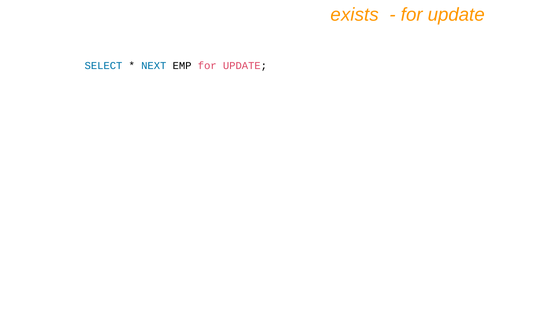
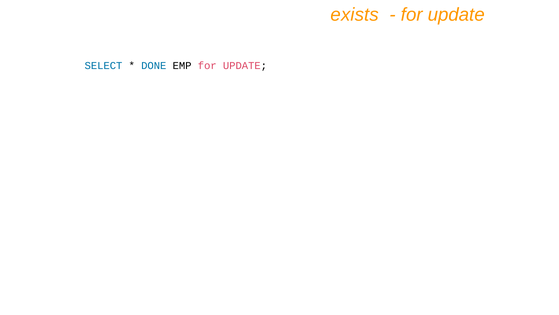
NEXT: NEXT -> DONE (154, 66)
